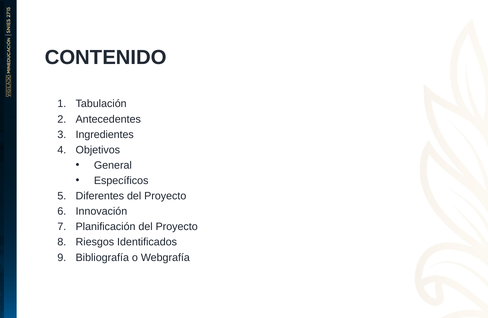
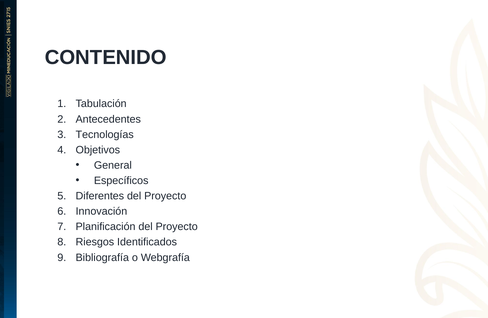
Ingredientes: Ingredientes -> Tecnologías (105, 134)
